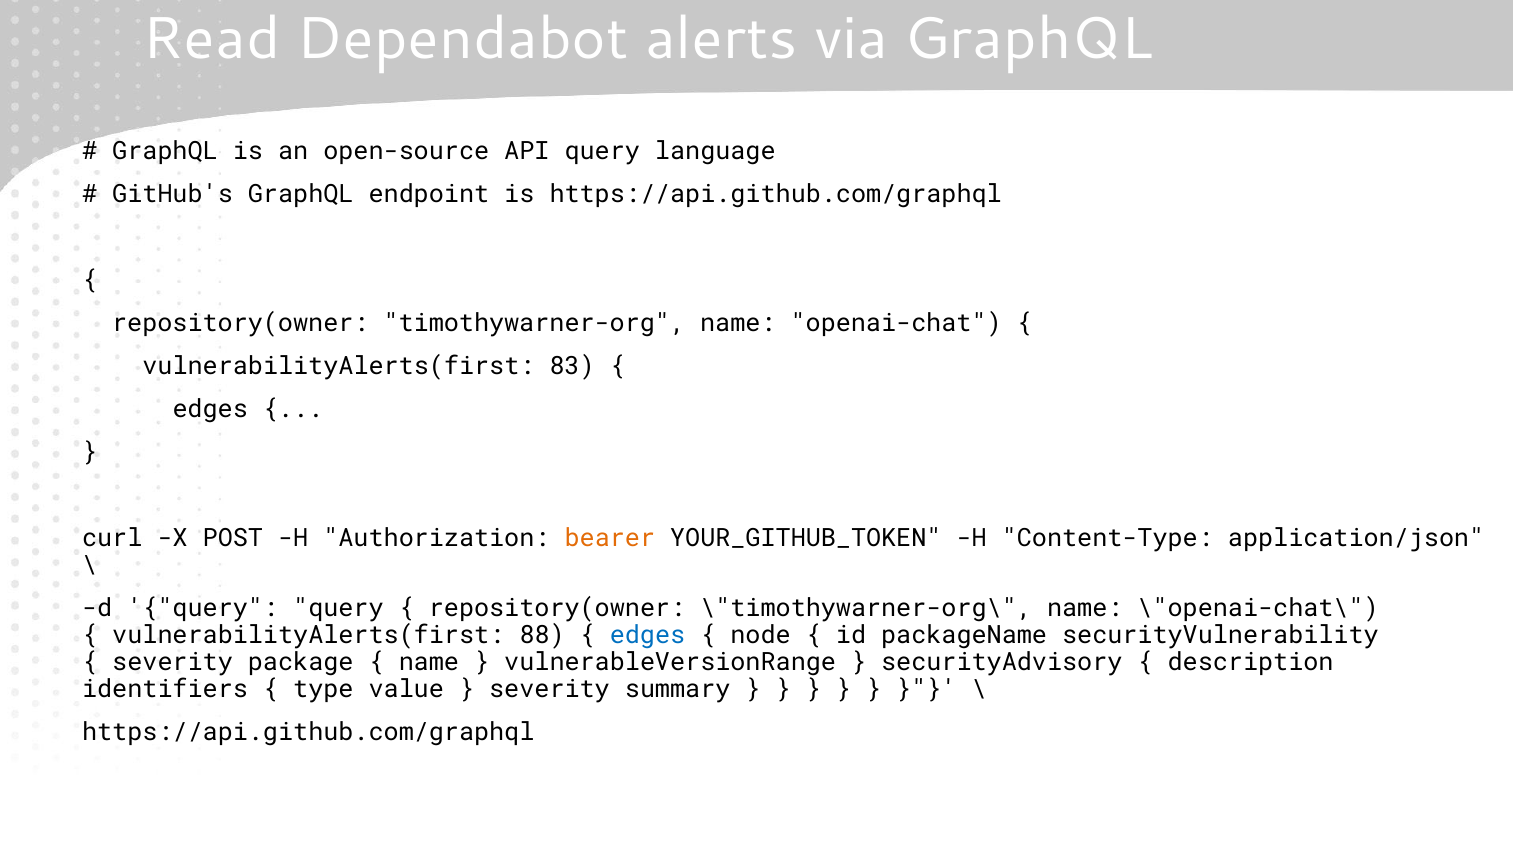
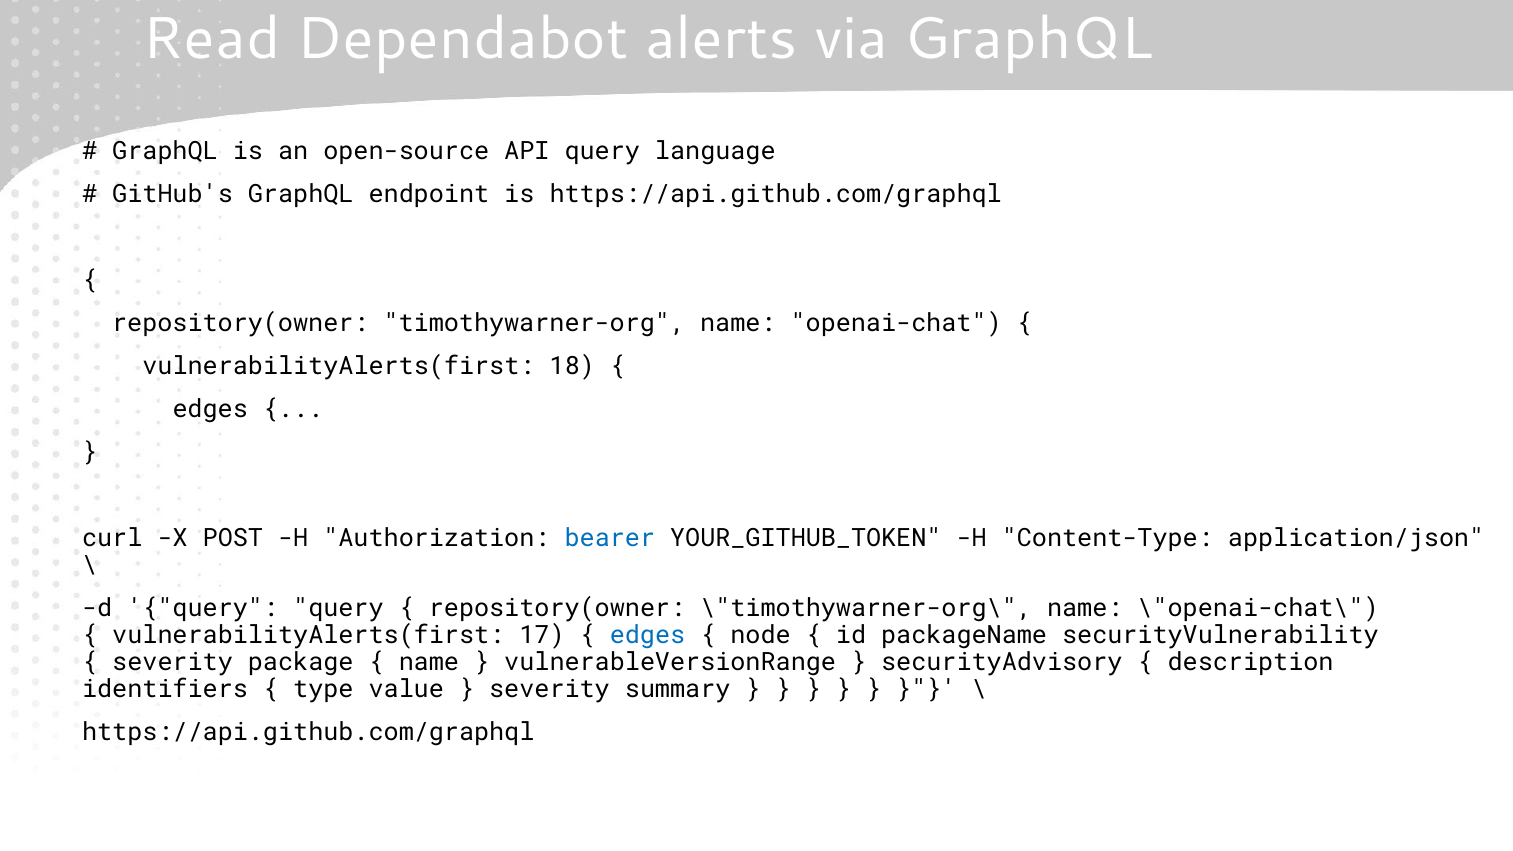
83: 83 -> 18 (572, 366)
bearer colour: orange -> blue (610, 538)
88: 88 -> 17 (542, 635)
